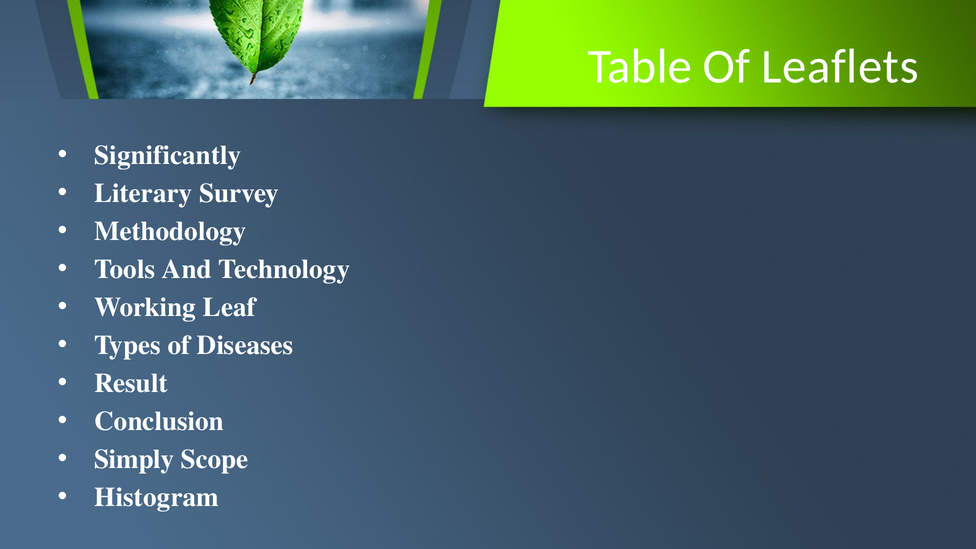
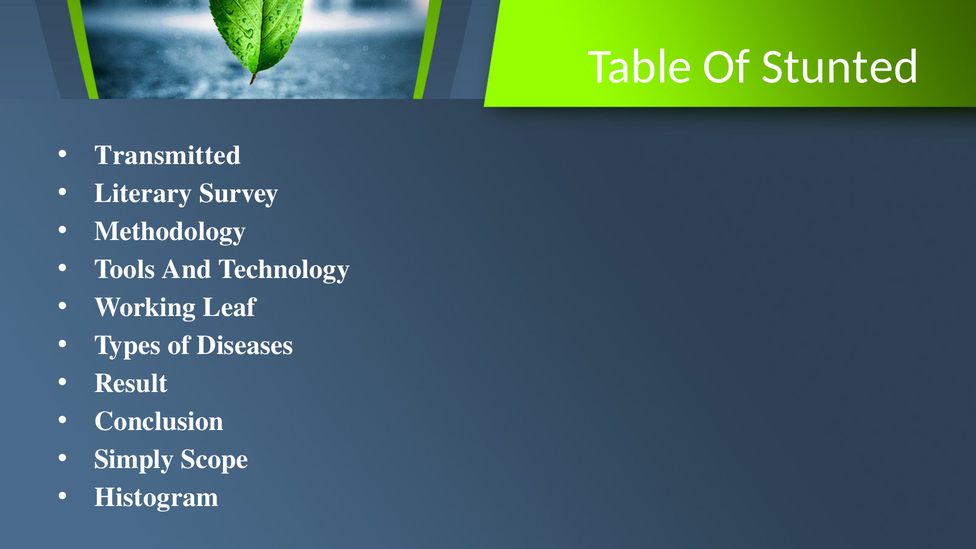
Leaflets: Leaflets -> Stunted (840, 67)
Significantly: Significantly -> Transmitted (168, 155)
